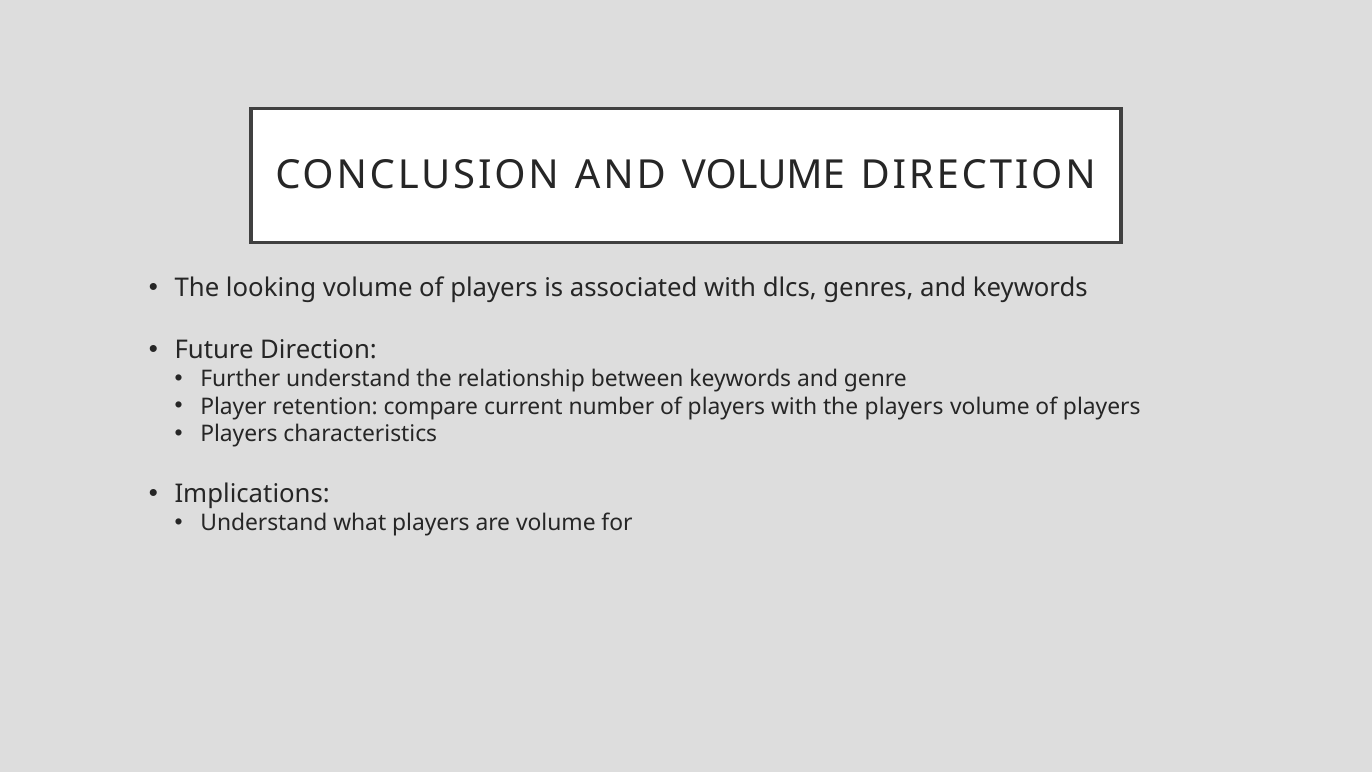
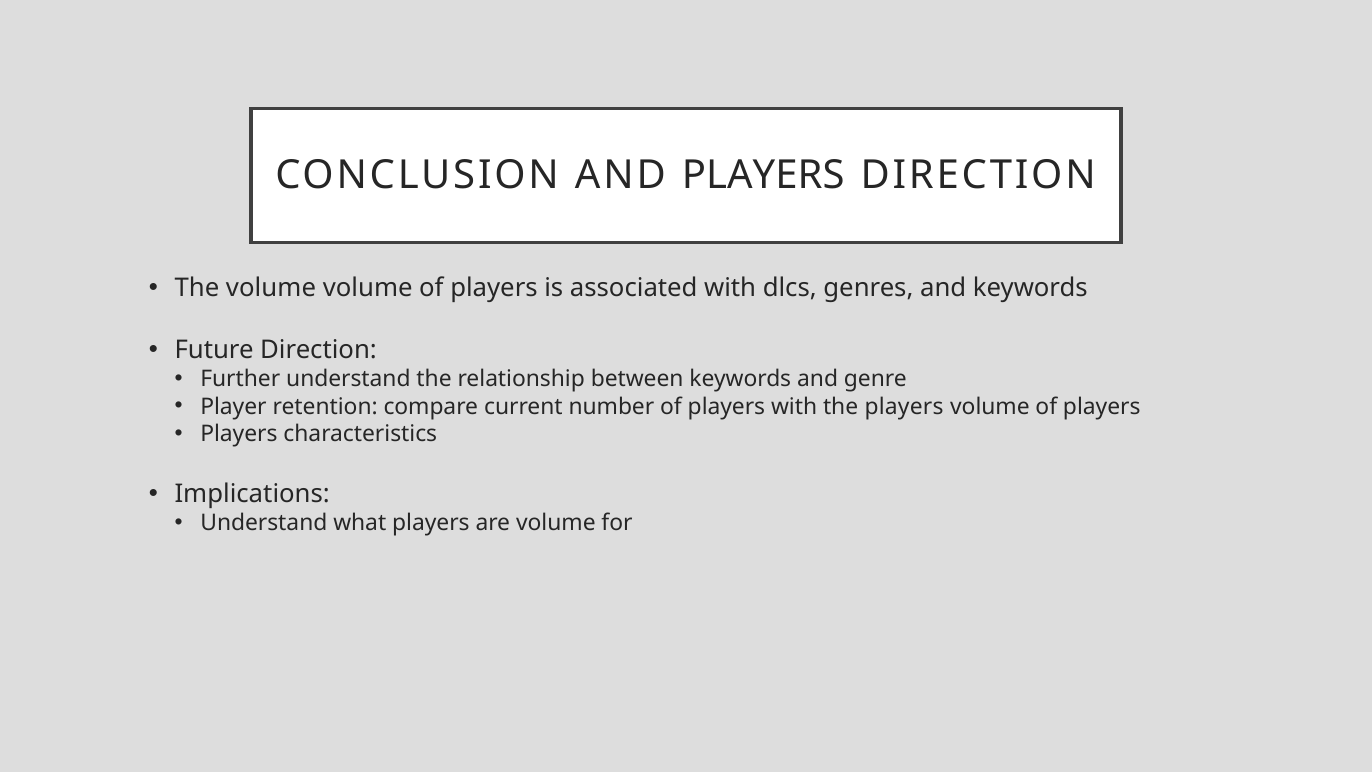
AND VOLUME: VOLUME -> PLAYERS (763, 175)
The looking: looking -> volume (271, 288)
